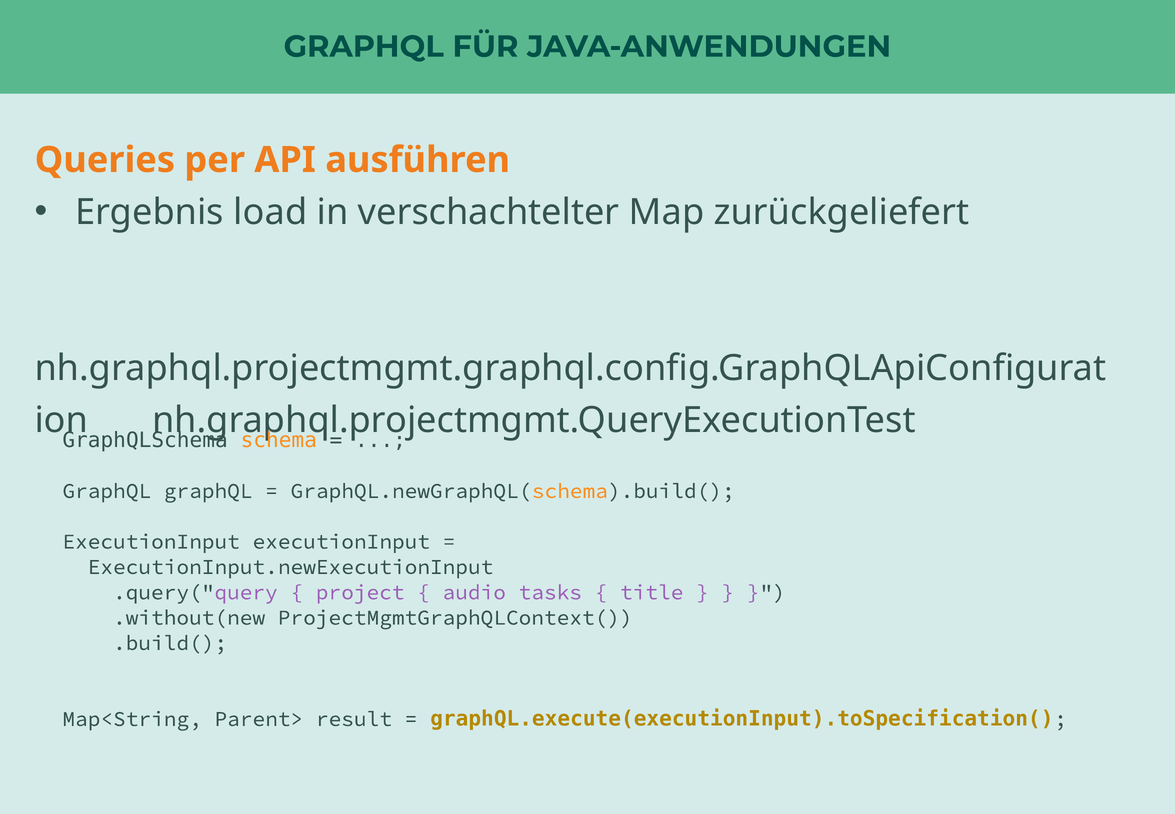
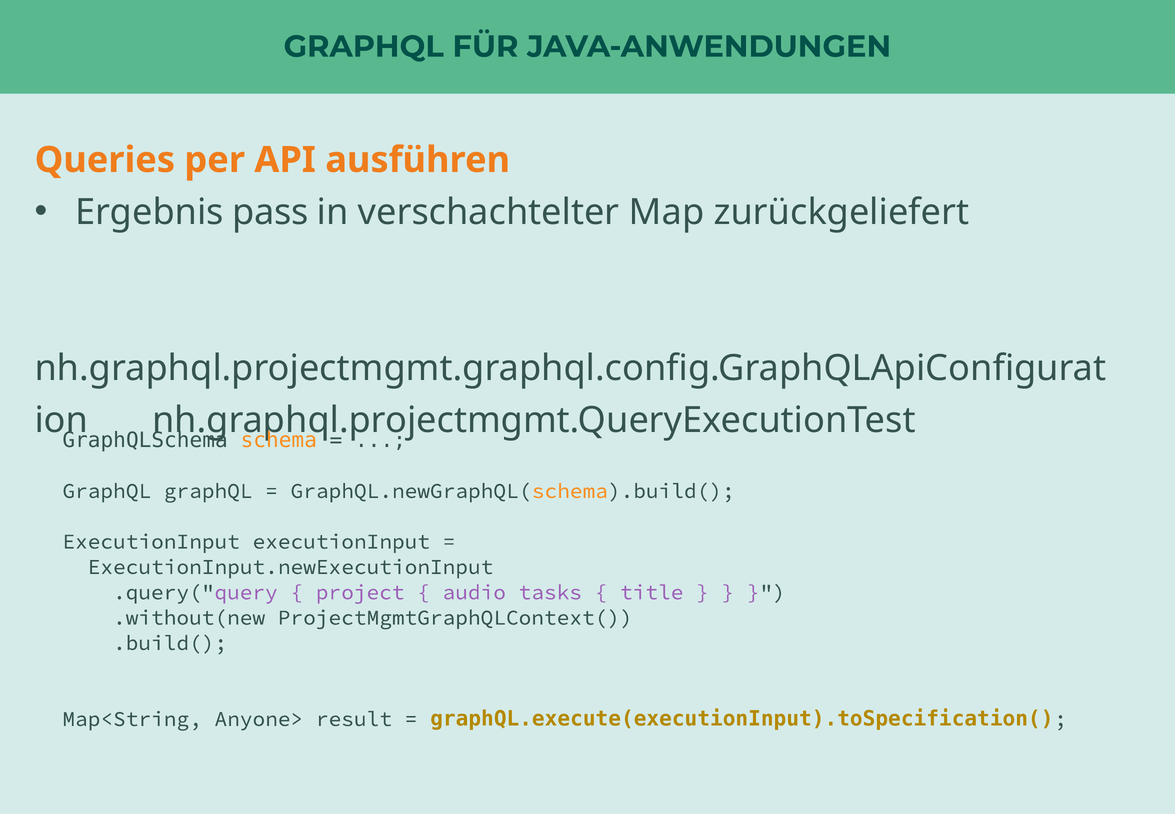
load: load -> pass (270, 212)
Parent>: Parent> -> Anyone> (259, 719)
